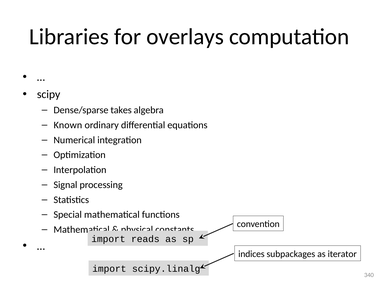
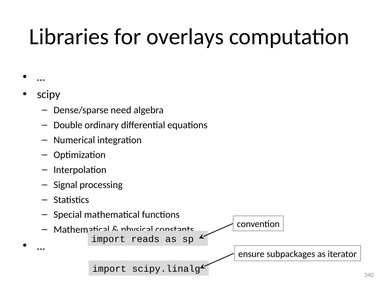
takes: takes -> need (121, 110)
Known: Known -> Double (68, 125)
indices: indices -> ensure (251, 254)
